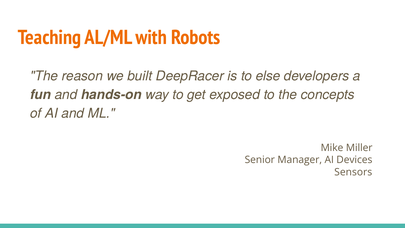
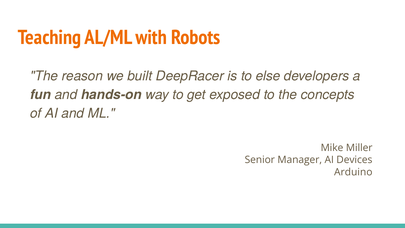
Sensors: Sensors -> Arduino (353, 172)
